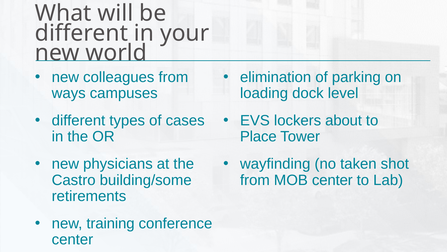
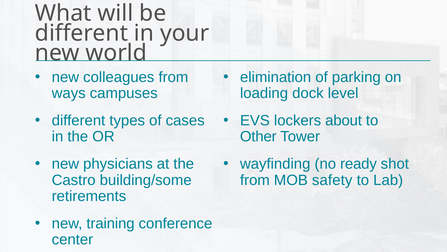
Place: Place -> Other (258, 136)
taken: taken -> ready (358, 164)
MOB center: center -> safety (332, 180)
